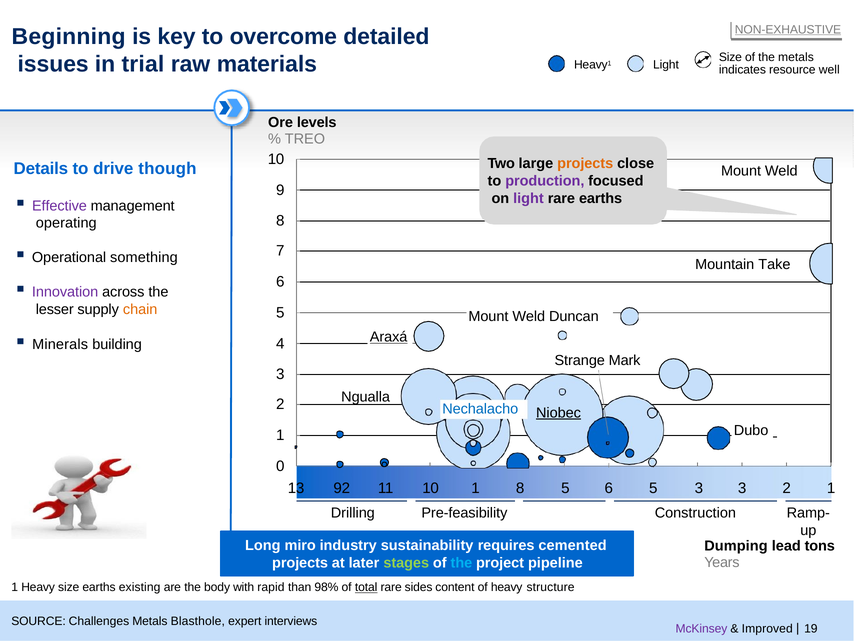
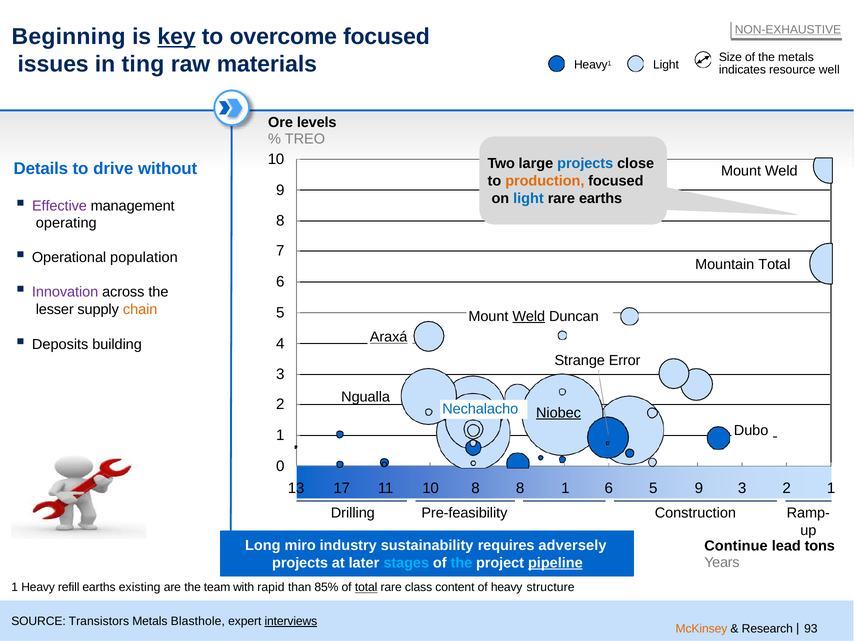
key underline: none -> present (177, 37)
overcome detailed: detailed -> focused (386, 37)
trial: trial -> ting (143, 64)
projects colour: orange -> blue (585, 164)
though: though -> without (168, 169)
production colour: purple -> orange (545, 181)
light colour: purple -> blue (528, 198)
something: something -> population (144, 257)
Mountain Take: Take -> Total (774, 264)
Weld underline: none -> present (529, 316)
Minerals: Minerals -> Deposits (60, 344)
Mark: Mark -> Error (625, 360)
92: 92 -> 17 (342, 488)
11 10 1: 1 -> 8 (476, 488)
8 5: 5 -> 1 (565, 488)
5 3: 3 -> 9 (699, 488)
cemented: cemented -> adversely (573, 545)
Dumping: Dumping -> Continue (736, 545)
stages colour: light green -> light blue (406, 562)
pipeline underline: none -> present (555, 562)
Heavy size: size -> refill (69, 587)
body: body -> team (217, 587)
98%: 98% -> 85% (326, 587)
sides: sides -> class (419, 587)
Challenges: Challenges -> Transistors (99, 621)
interviews underline: none -> present (291, 621)
McKinsey colour: purple -> orange (701, 628)
Improved: Improved -> Research (767, 628)
19: 19 -> 93 (811, 628)
